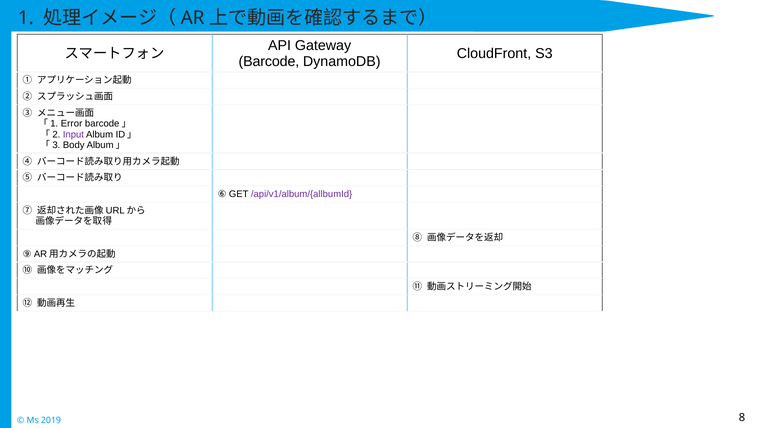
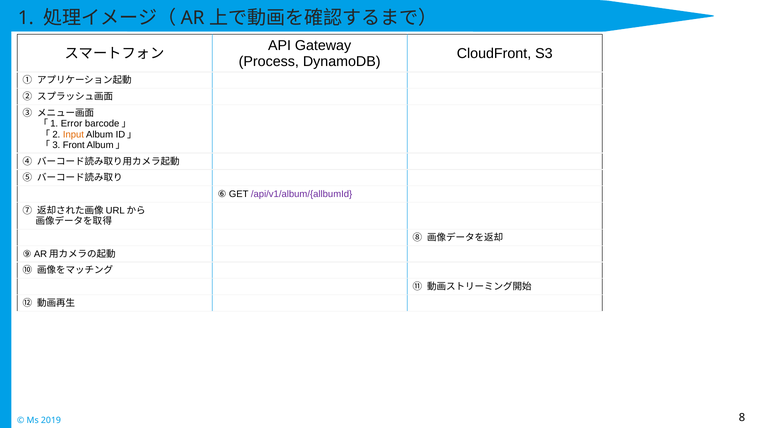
Barcode: Barcode -> Process (269, 61)
Input colour: purple -> orange (73, 134)
Body: Body -> Front (74, 145)
